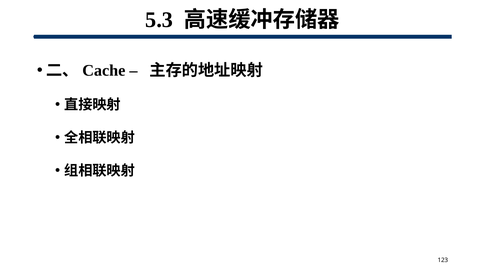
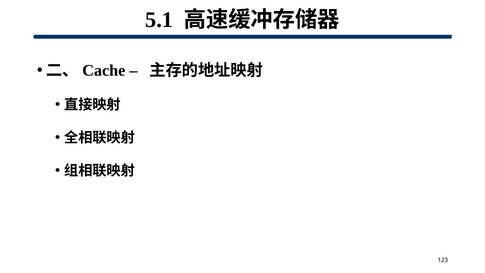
5.3: 5.3 -> 5.1 (159, 20)
